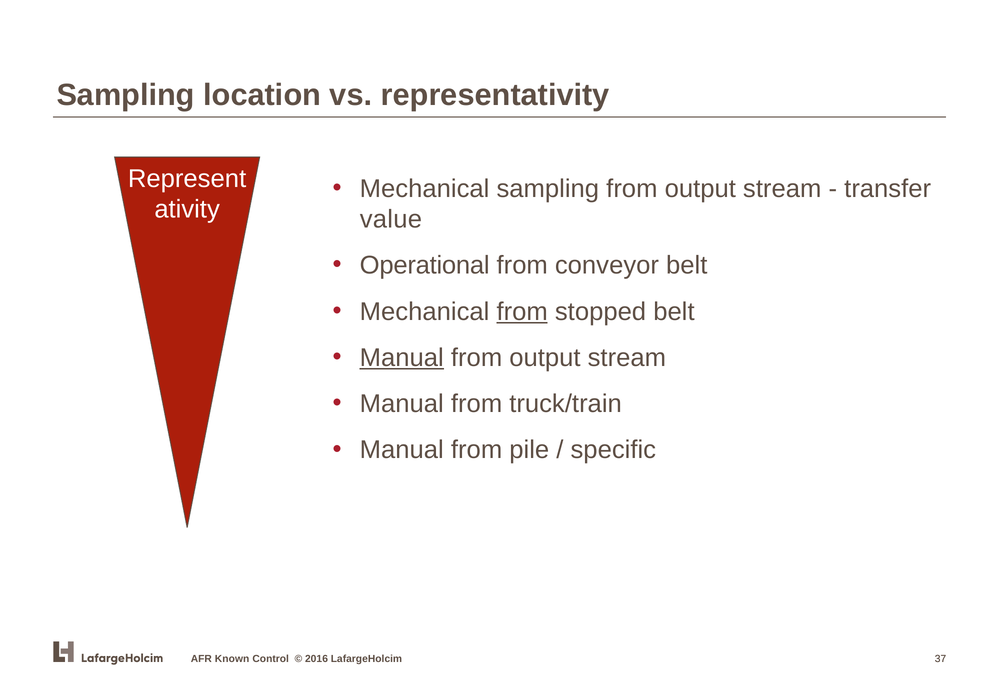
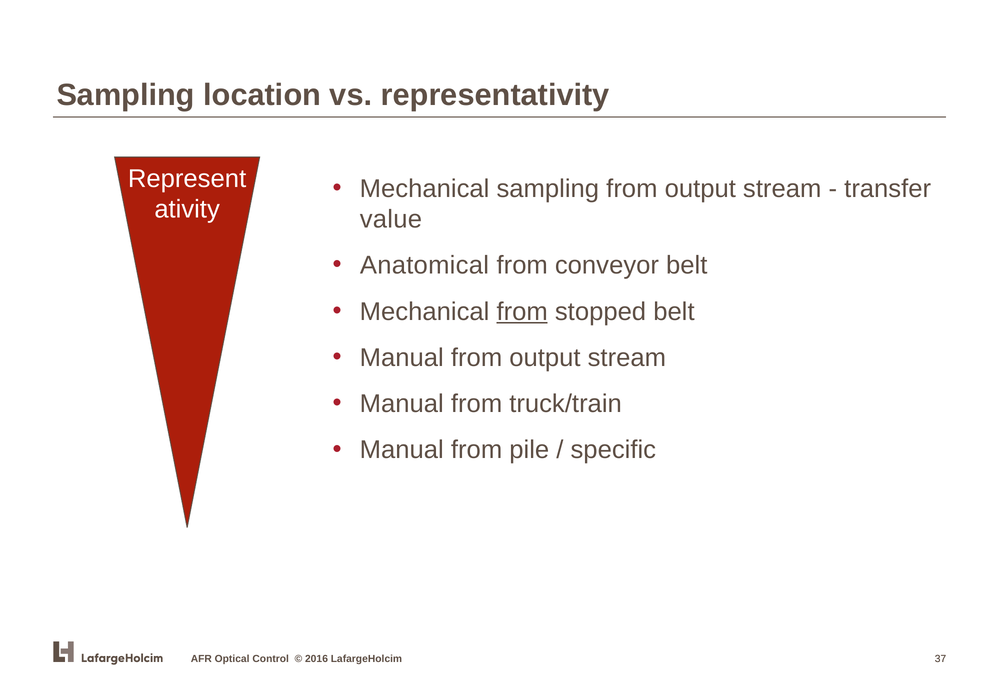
Operational: Operational -> Anatomical (424, 265)
Manual underline: present -> none (402, 358)
Known: Known -> Optical (232, 658)
